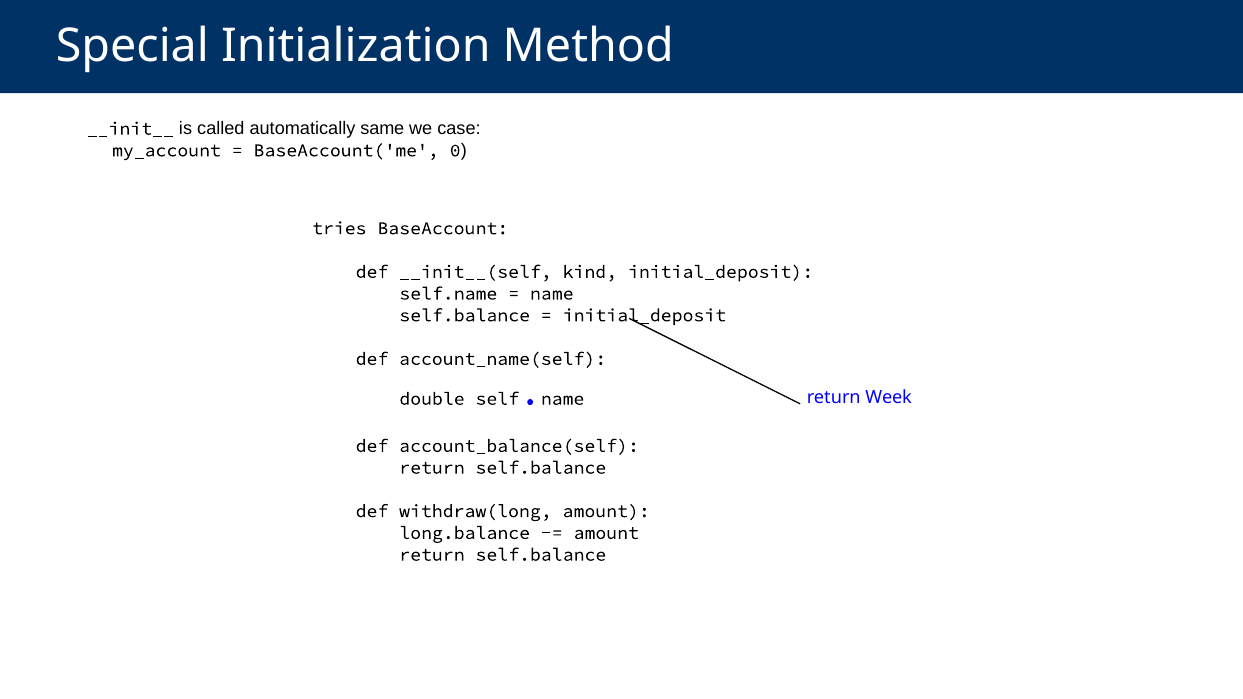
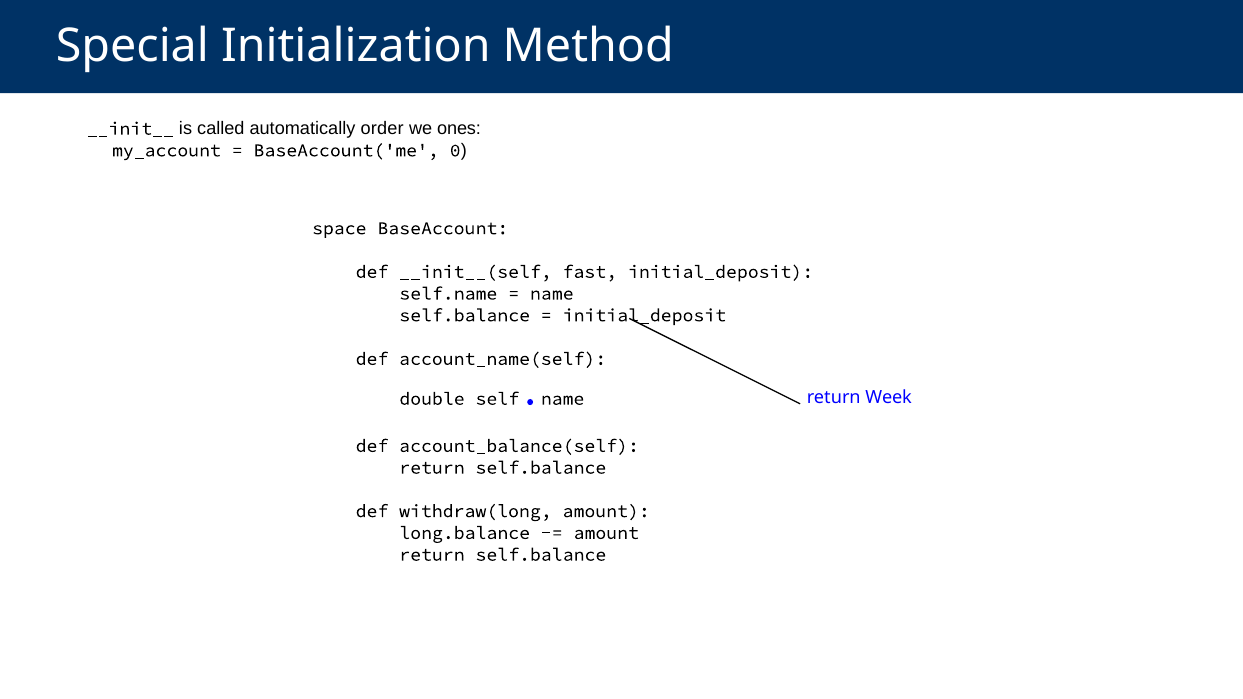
same: same -> order (382, 129)
case: case -> ones (459, 129)
tries: tries -> space (339, 228)
kind: kind -> fast (590, 272)
